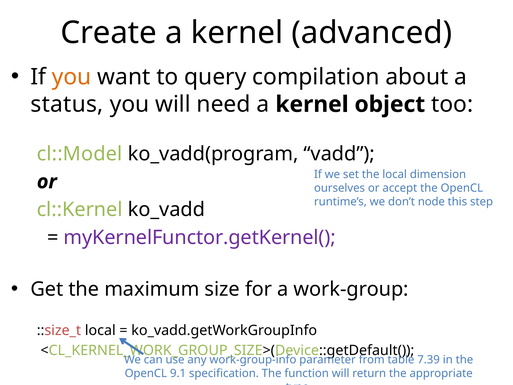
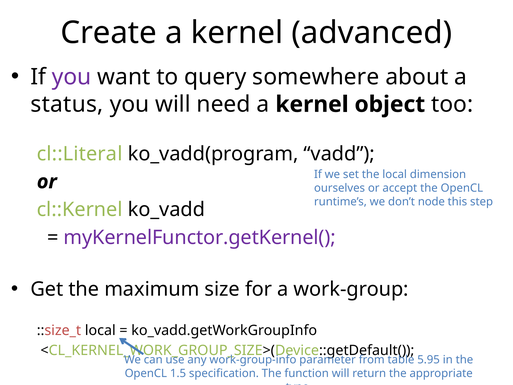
you colour: orange -> purple (72, 77)
compilation: compilation -> somewhere (316, 77)
cl::Model: cl::Model -> cl::Literal (80, 154)
7.39: 7.39 -> 5.95 (429, 360)
9.1: 9.1 -> 1.5 (178, 373)
